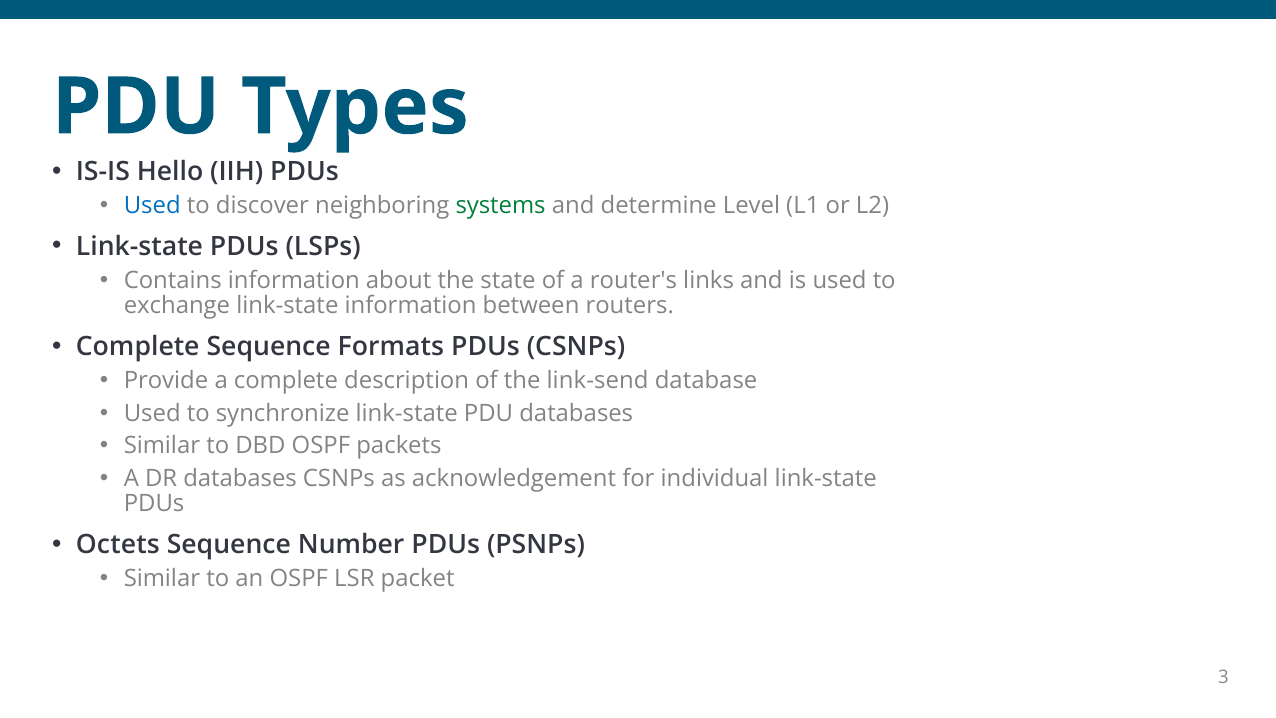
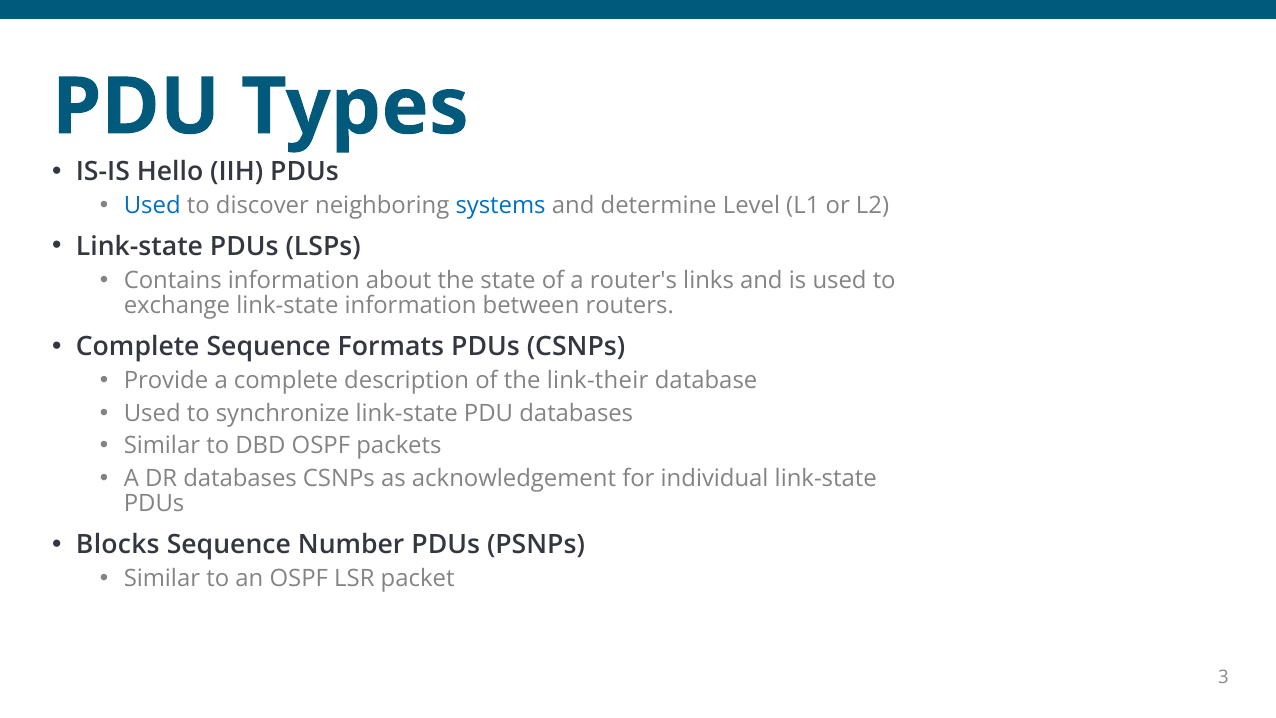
systems colour: green -> blue (501, 206)
link-send: link-send -> link-their (598, 381)
Octets: Octets -> Blocks (118, 544)
